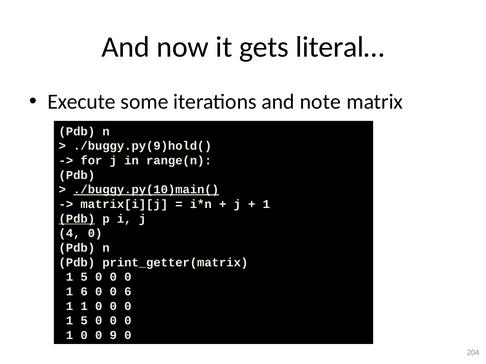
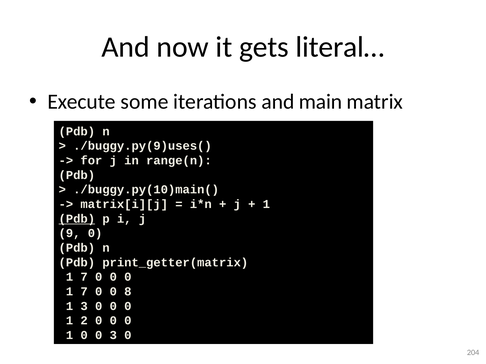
note: note -> main (321, 102)
./buggy.py(9)hold(: ./buggy.py(9)hold( -> ./buggy.py(9)uses( (142, 146)
./buggy.py(10)main( underline: present -> none (146, 190)
4: 4 -> 9 (70, 234)
5: 5 -> 7 (84, 277)
6: 6 -> 7 (84, 292)
0 6: 6 -> 8 (128, 292)
1 1: 1 -> 3 (84, 306)
5: 5 -> 2 (84, 321)
0 9: 9 -> 3 (113, 336)
